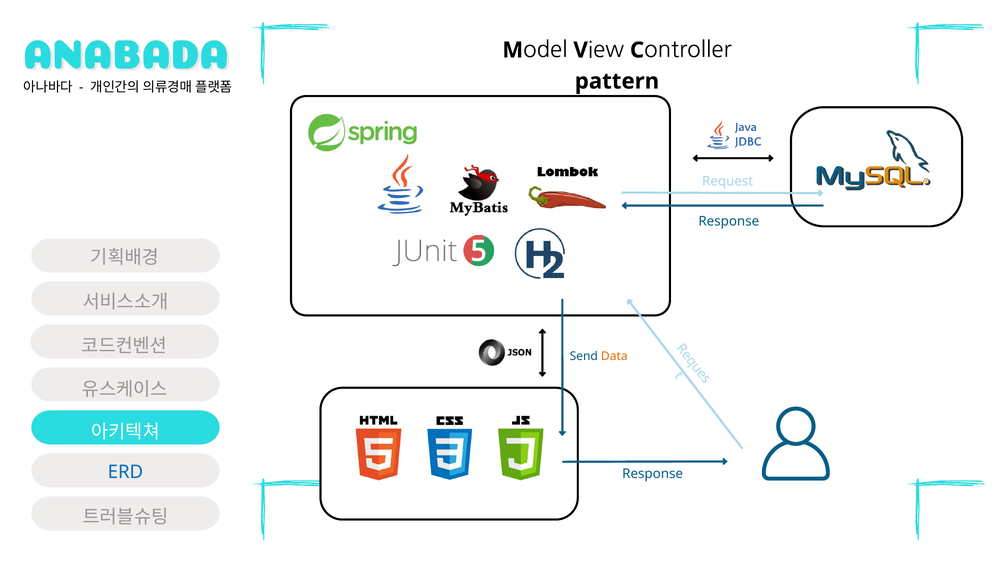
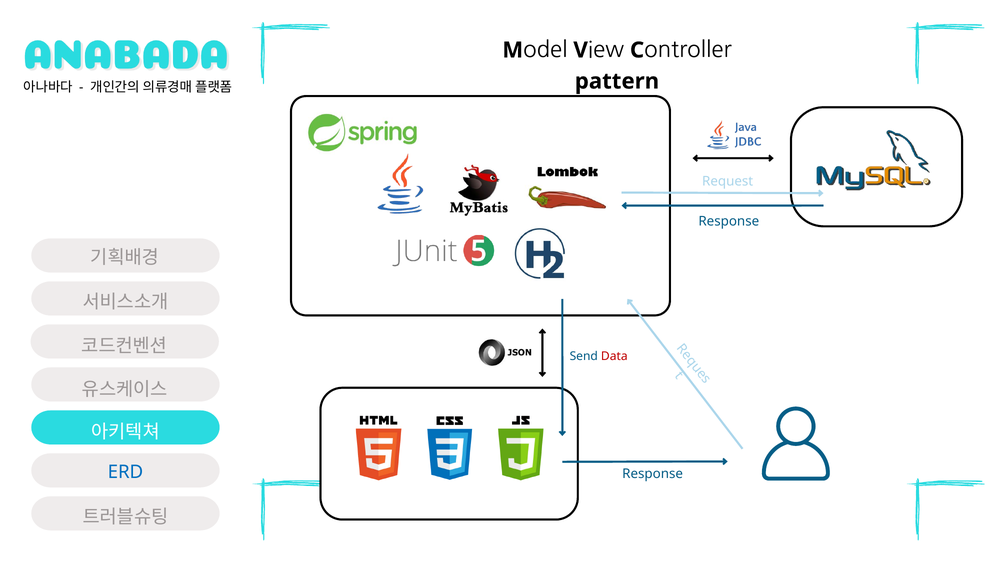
Data colour: orange -> red (614, 356)
